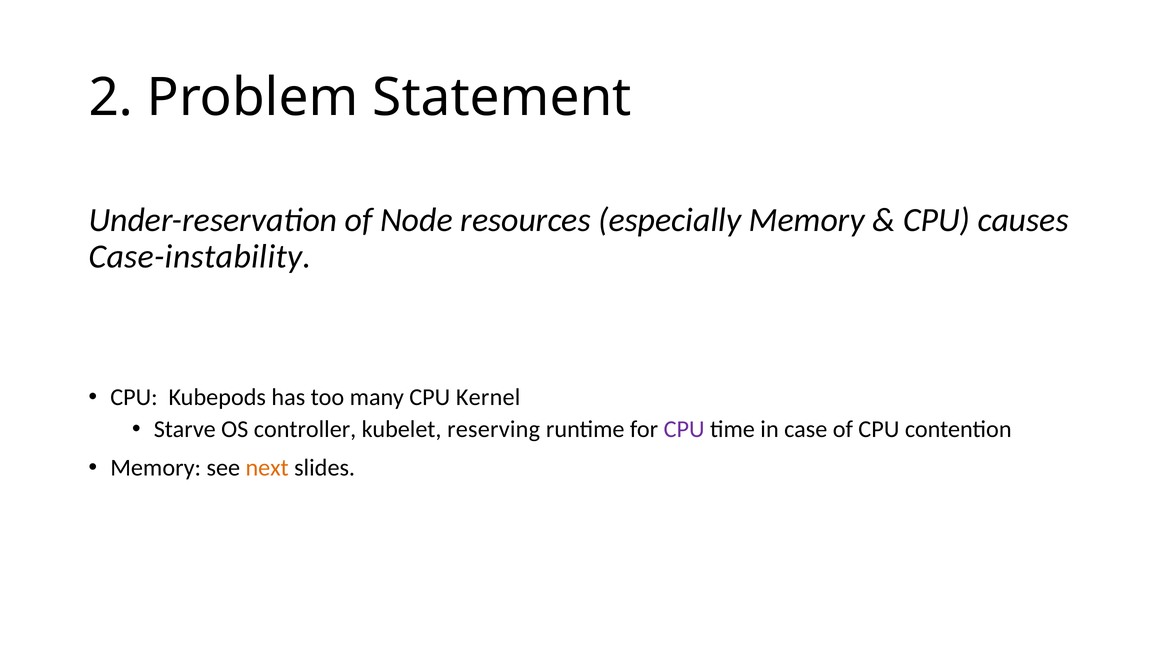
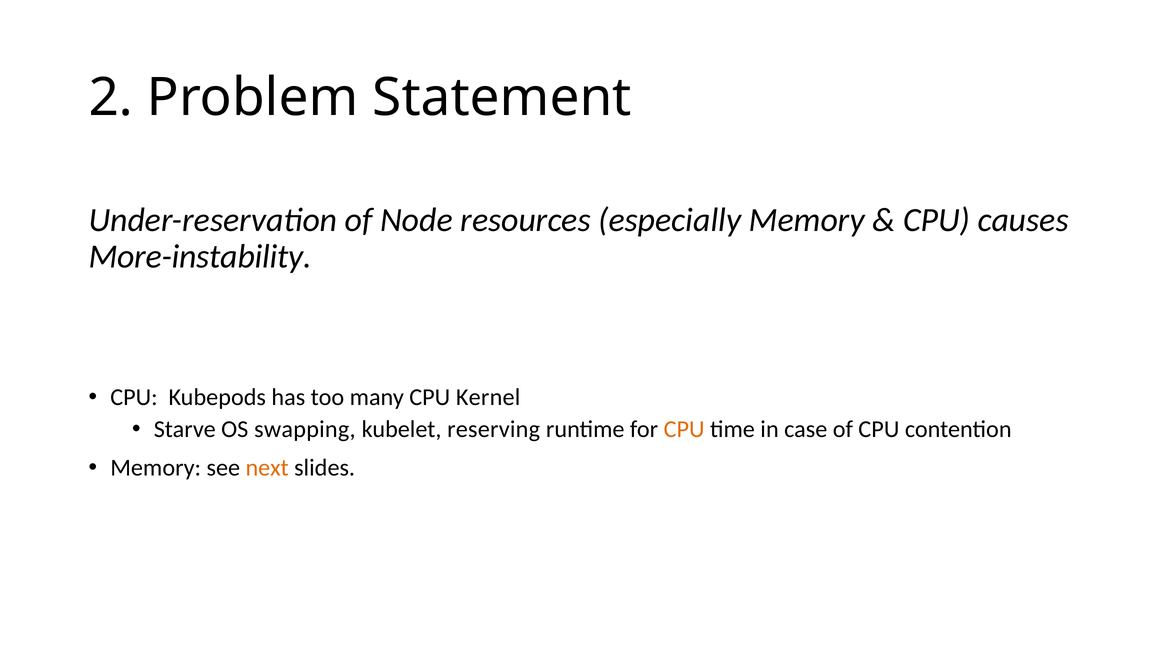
Case-instability: Case-instability -> More-instability (200, 256)
controller: controller -> swapping (305, 429)
CPU colour: purple -> orange (684, 429)
